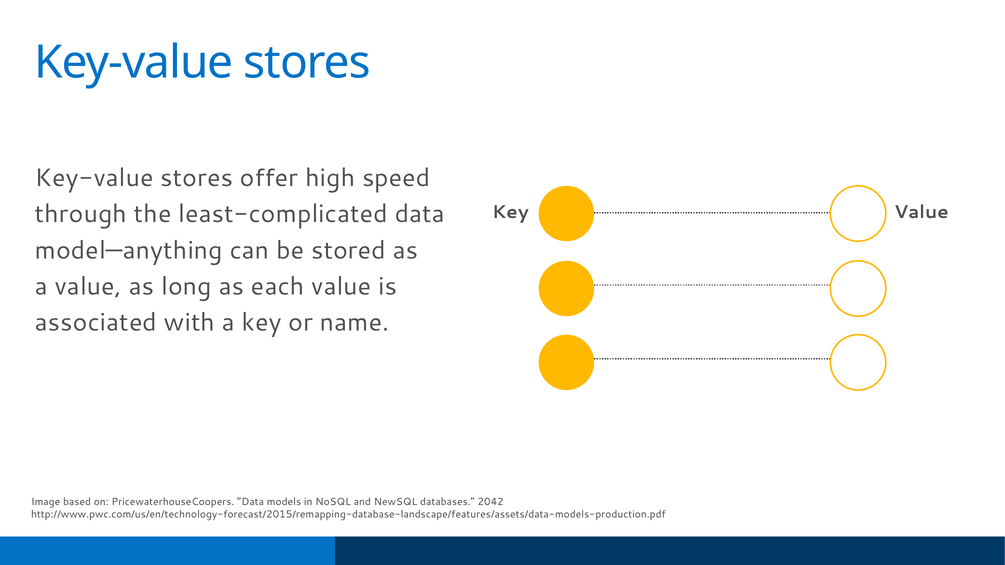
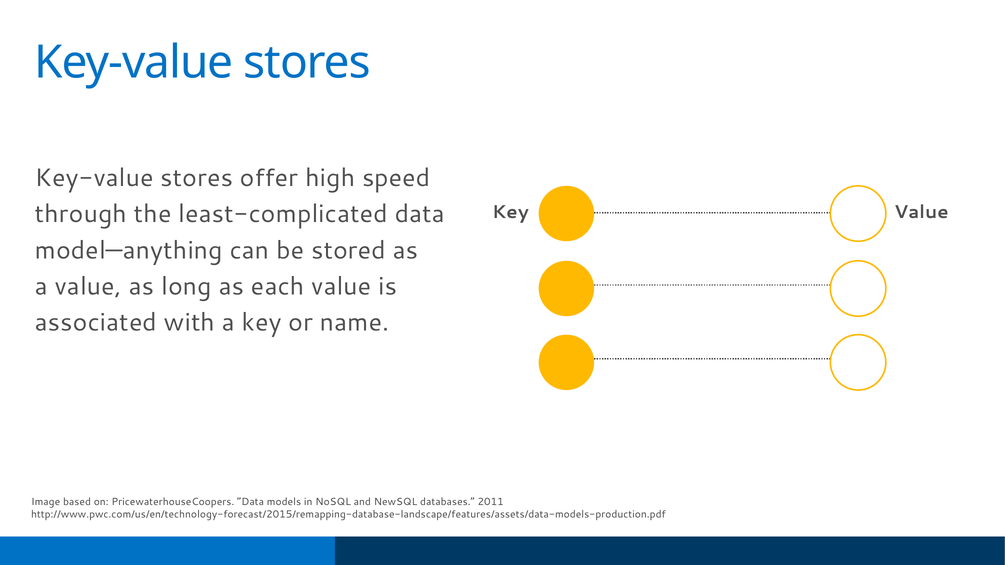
2042: 2042 -> 2011 (491, 502)
